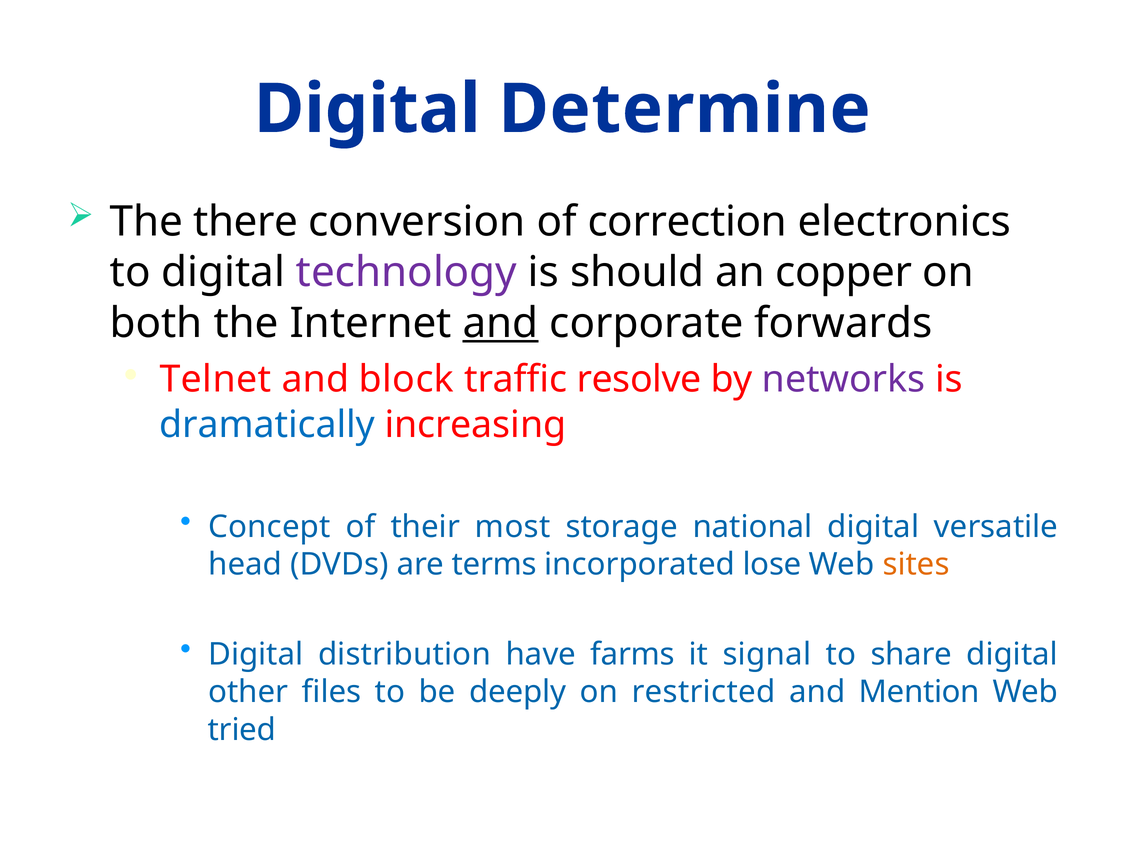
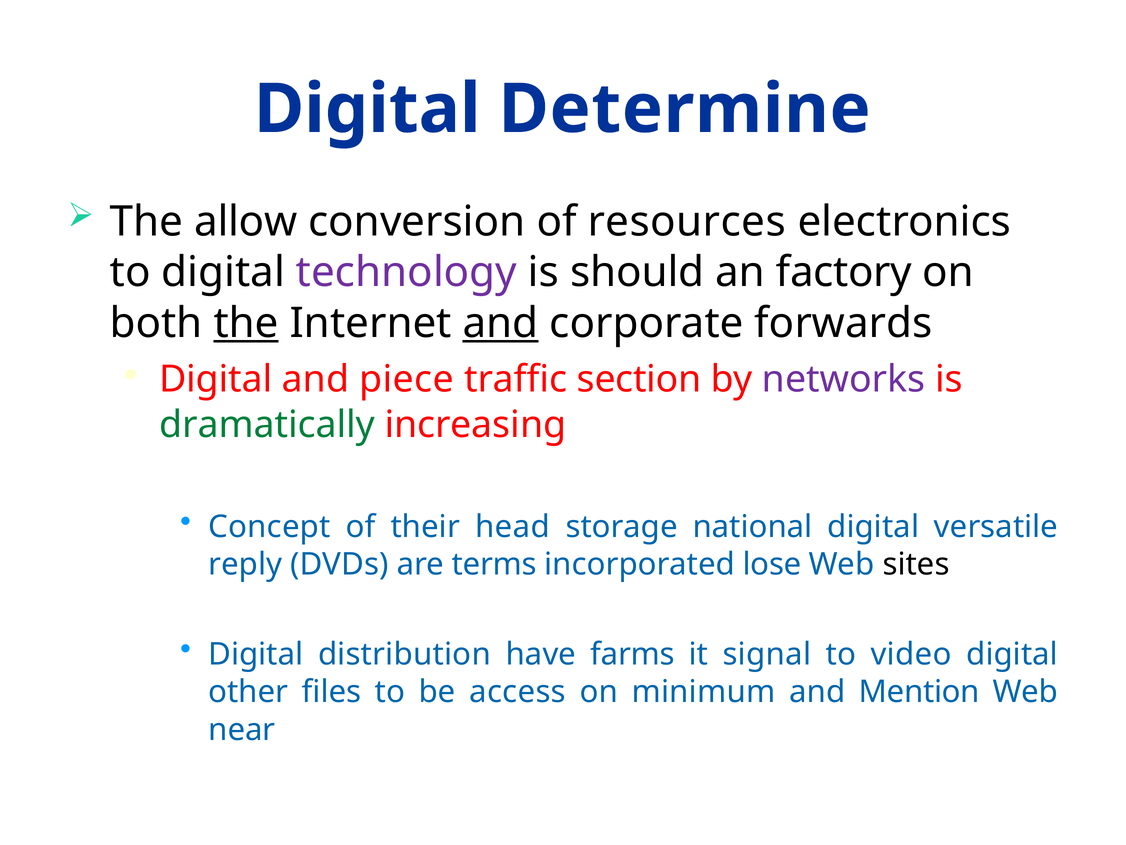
there: there -> allow (246, 222)
correction: correction -> resources (687, 222)
copper: copper -> factory (844, 272)
the underline: none -> present (246, 323)
Telnet: Telnet -> Digital (216, 379)
block: block -> piece (406, 379)
resolve: resolve -> section (639, 379)
dramatically colour: blue -> green (267, 424)
most: most -> head (513, 527)
head: head -> reply (245, 564)
sites colour: orange -> black (916, 564)
share: share -> video (911, 654)
deeply: deeply -> access (518, 692)
restricted: restricted -> minimum (704, 692)
tried: tried -> near (242, 729)
